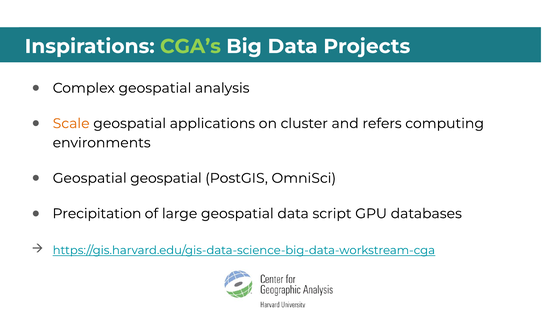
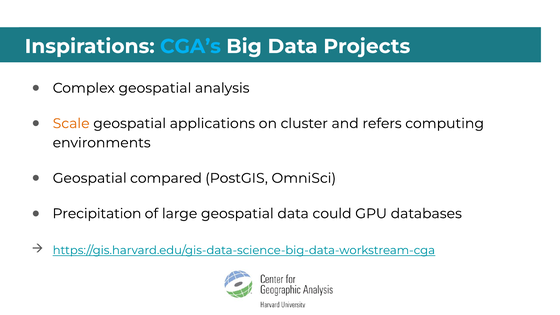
CGA’s colour: light green -> light blue (190, 46)
Geospatial geospatial: geospatial -> compared (166, 178)
script: script -> could (332, 214)
